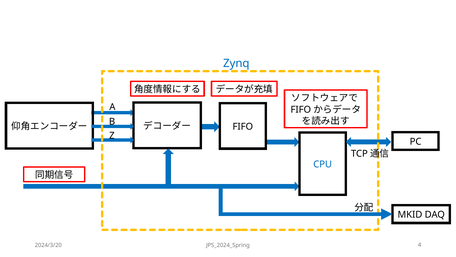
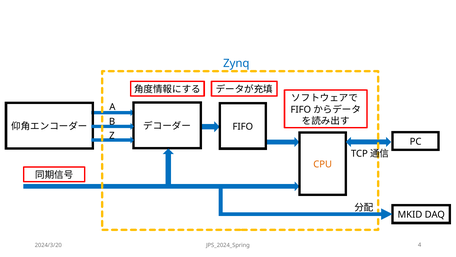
CPU colour: blue -> orange (323, 164)
